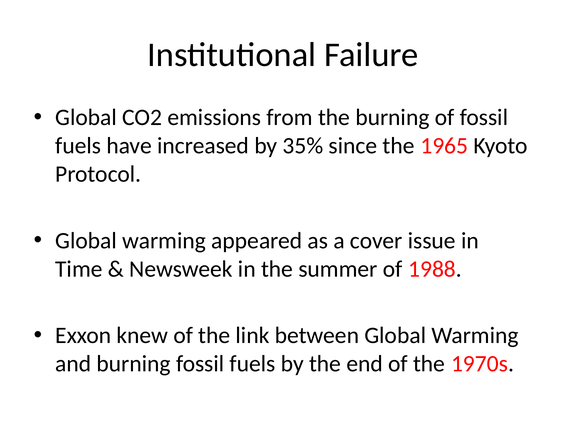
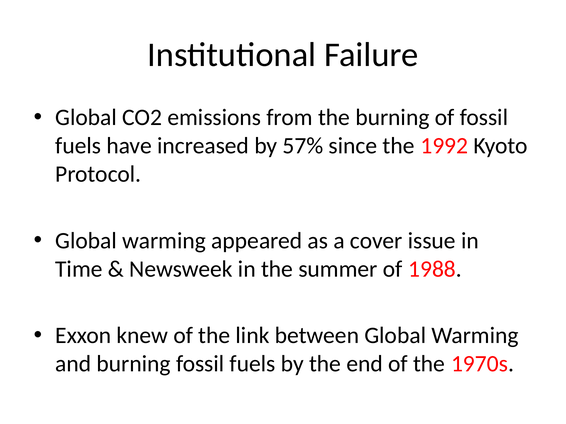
35%: 35% -> 57% (303, 146)
1965: 1965 -> 1992 (444, 146)
